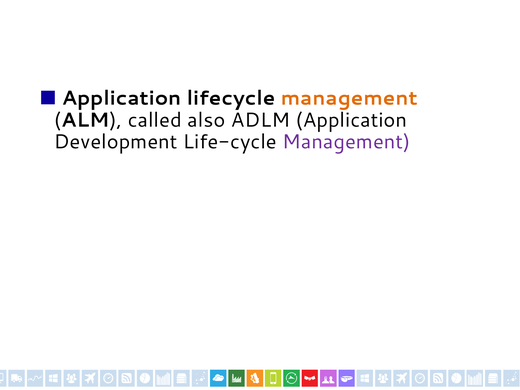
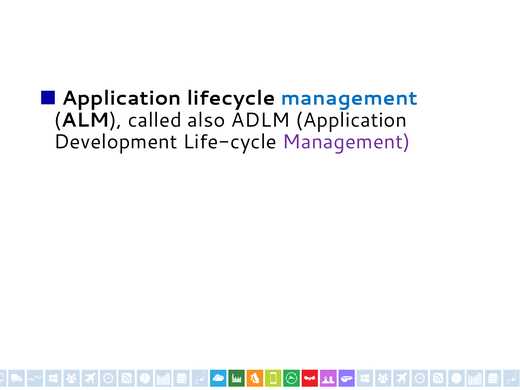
management colour: orange -> blue (349, 98)
